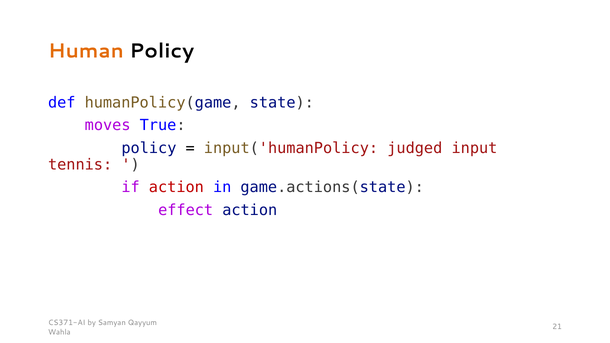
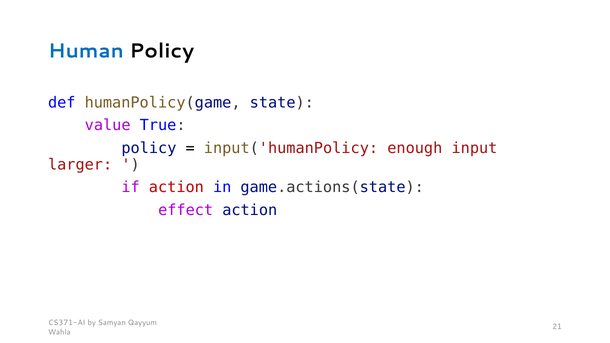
Human colour: orange -> blue (86, 51)
moves: moves -> value (108, 125)
judged: judged -> enough (415, 148)
tennis: tennis -> larger (80, 165)
